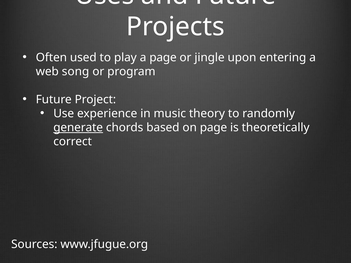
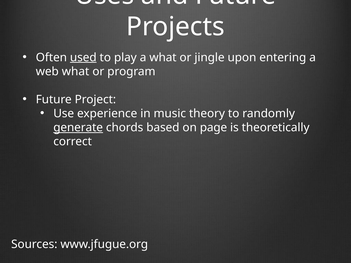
used underline: none -> present (83, 57)
a page: page -> what (163, 57)
web song: song -> what (76, 72)
